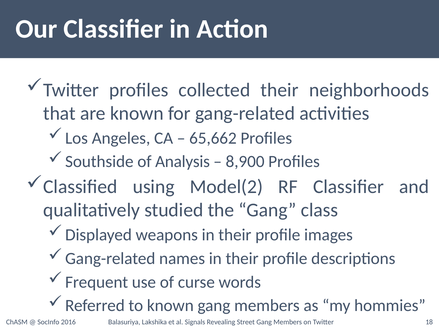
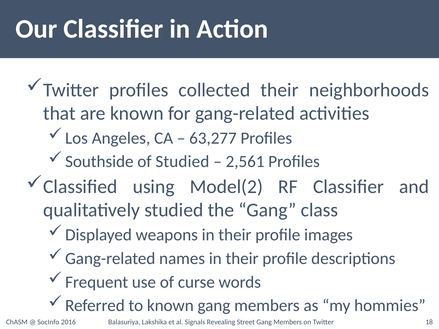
65,662: 65,662 -> 63,277 (213, 138)
of Analysis: Analysis -> Studied (182, 162)
8,900: 8,900 -> 2,561 (245, 162)
